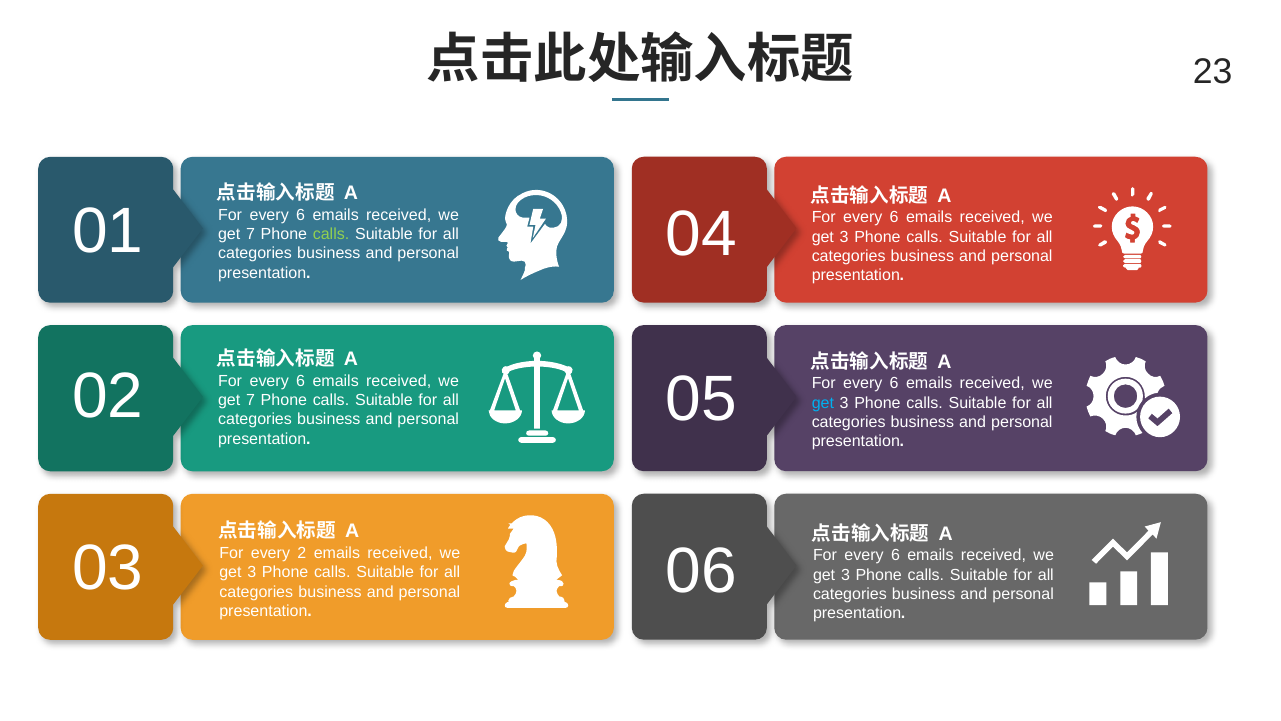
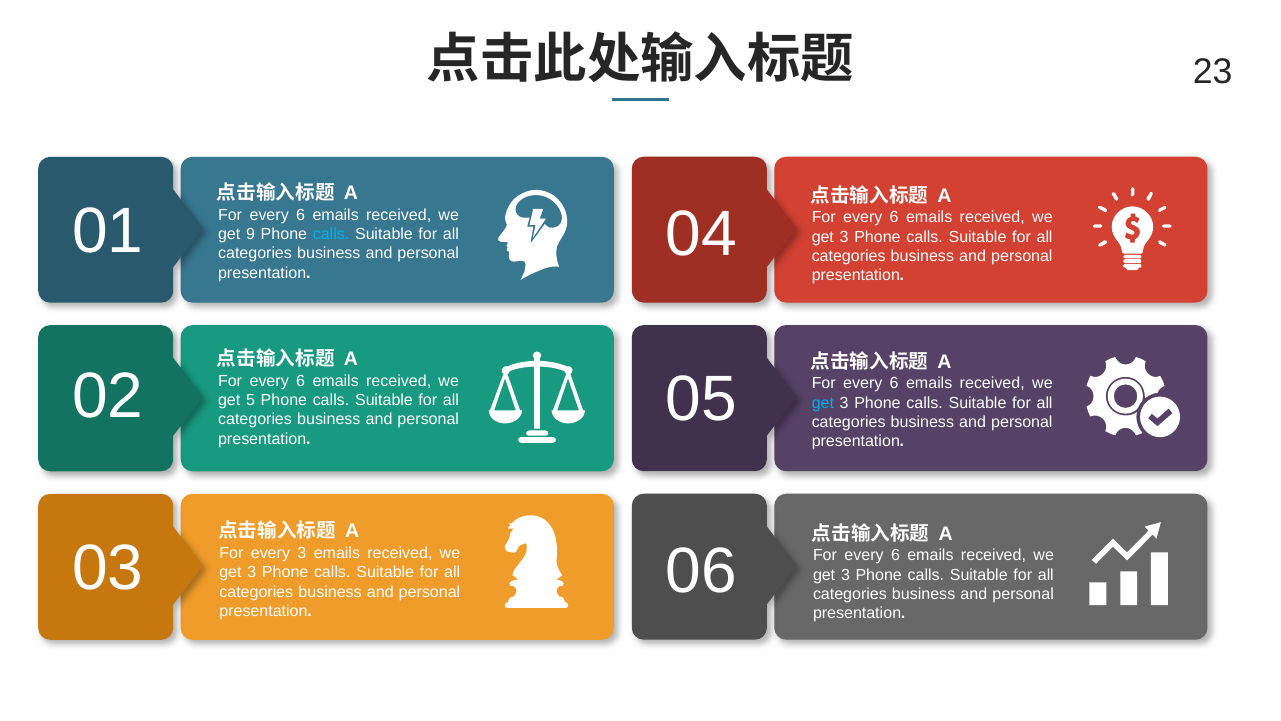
7: 7 -> 9 (251, 234)
calls colour: light green -> light blue (331, 234)
7: 7 -> 5 (251, 400)
every 2: 2 -> 3 (302, 553)
